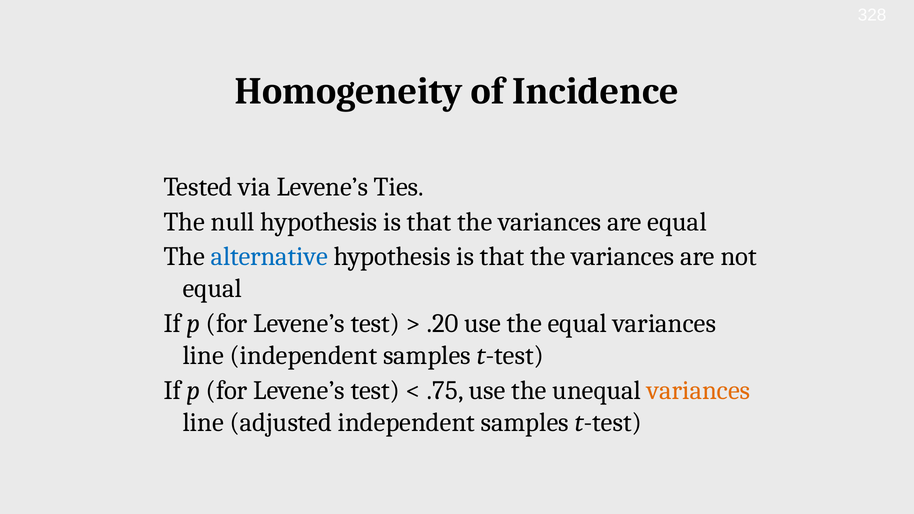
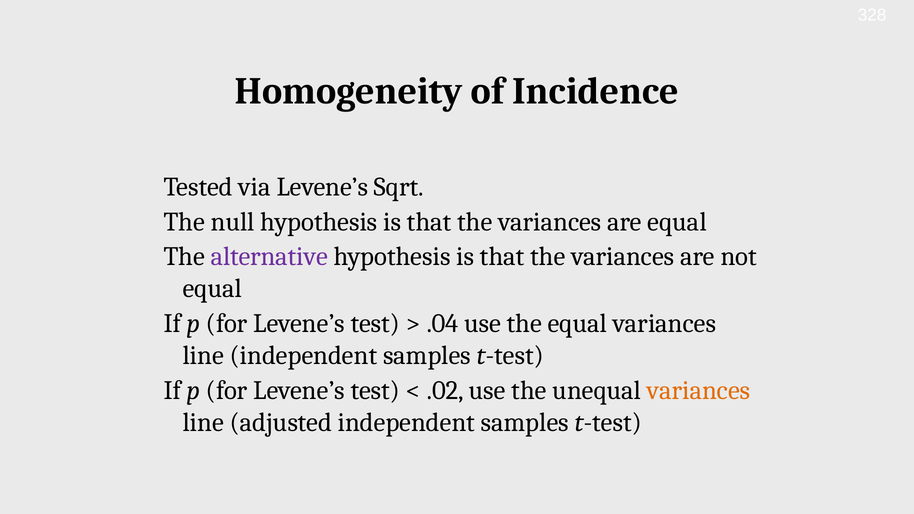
Ties: Ties -> Sqrt (399, 187)
alternative colour: blue -> purple (269, 257)
.20: .20 -> .04 (443, 324)
.75: .75 -> .02 (445, 390)
